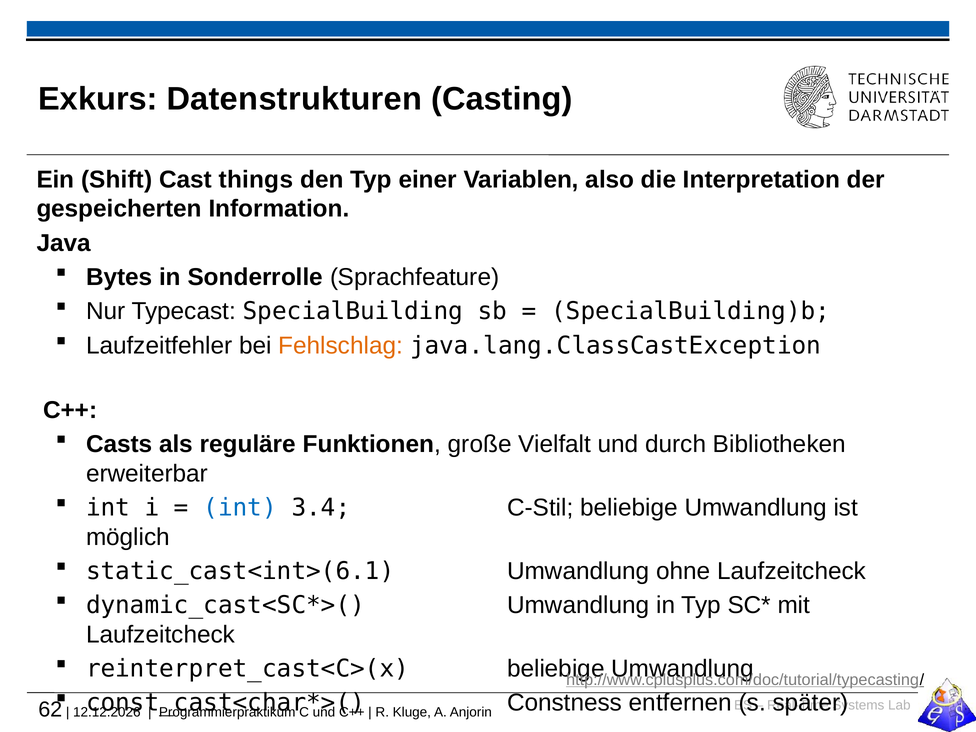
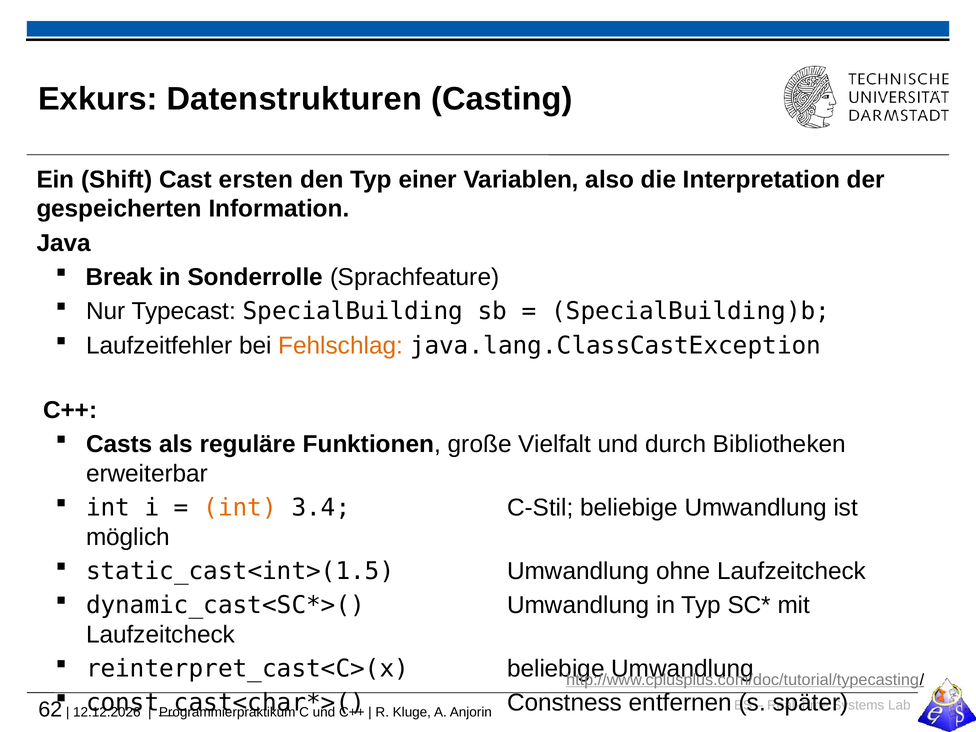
things: things -> ersten (256, 180)
Bytes: Bytes -> Break (119, 277)
int colour: blue -> orange (240, 508)
static_cast<int>(6.1: static_cast<int>(6.1 -> static_cast<int>(1.5 (240, 571)
